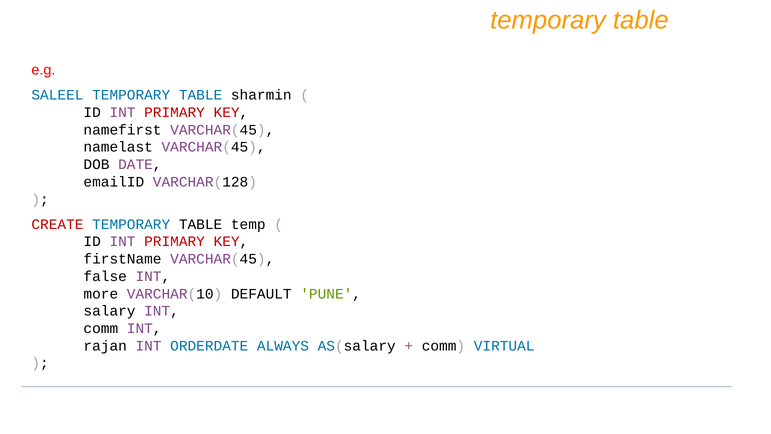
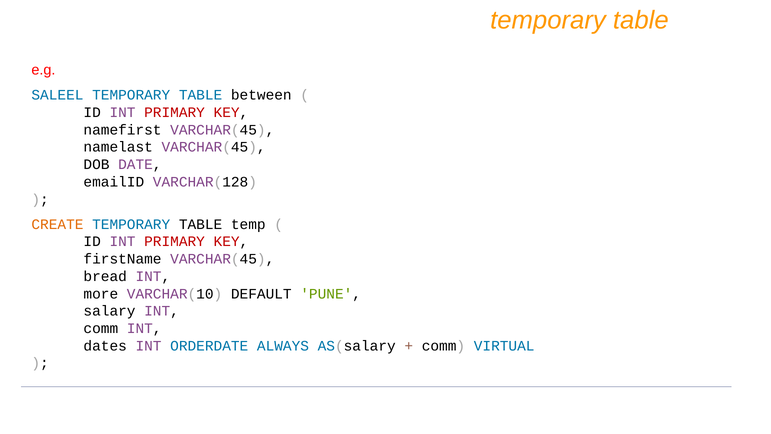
sharmin: sharmin -> between (261, 95)
CREATE colour: red -> orange (57, 224)
false: false -> bread (105, 276)
rajan: rajan -> dates (105, 346)
